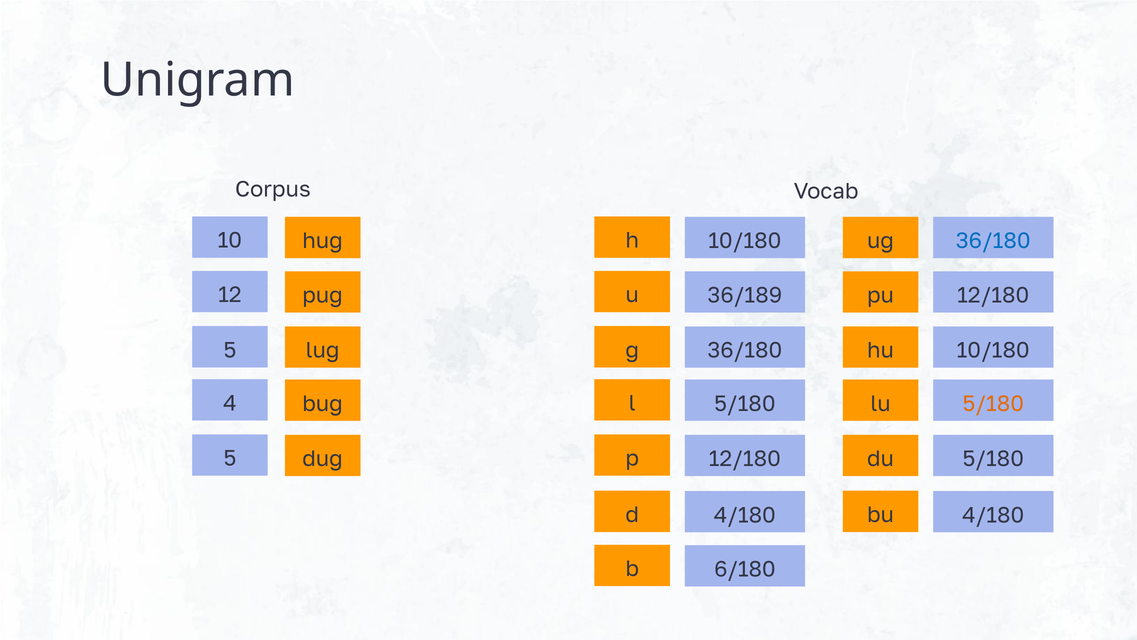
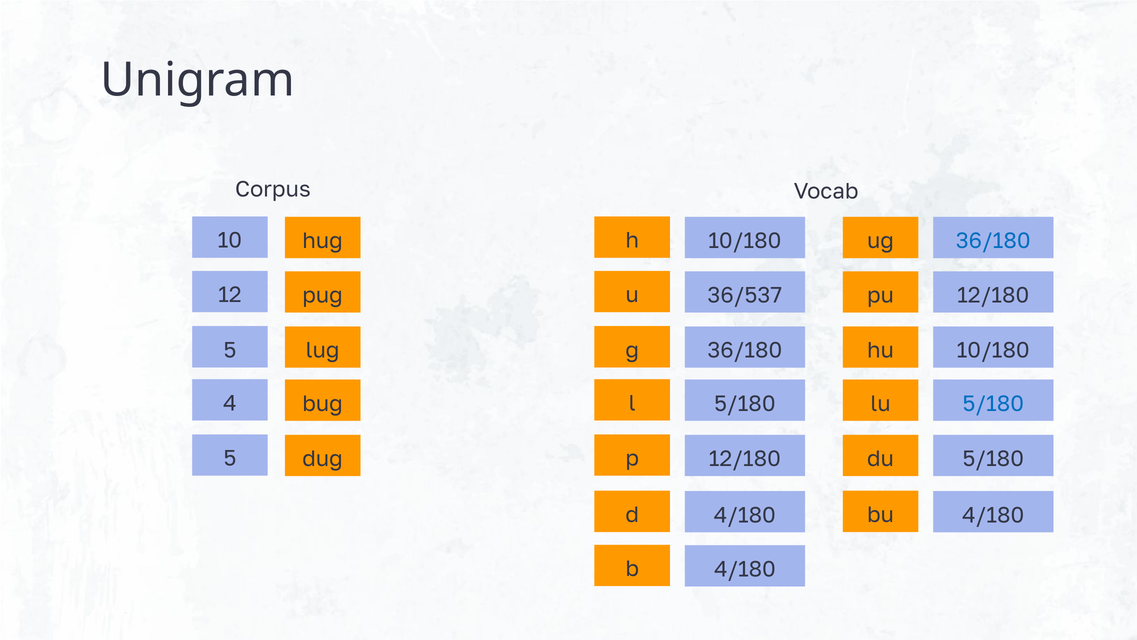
36/189: 36/189 -> 36/537 (745, 295)
5/180 colour: orange -> blue (993, 403)
b 6/180: 6/180 -> 4/180 (745, 569)
